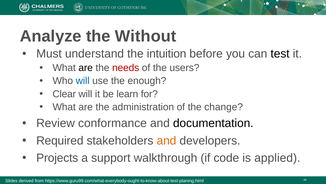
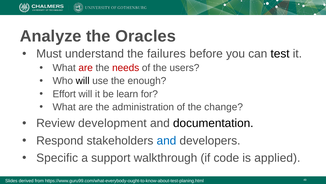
Without: Without -> Oracles (146, 36)
intuition: intuition -> failures (166, 54)
are colour: black -> red (86, 68)
will colour: blue -> black (83, 81)
Clear: Clear -> Effort (64, 94)
conformance: conformance -> development (112, 123)
Required: Required -> Respond (60, 140)
and colour: orange -> blue (166, 140)
Projects: Projects -> Specific (57, 157)
